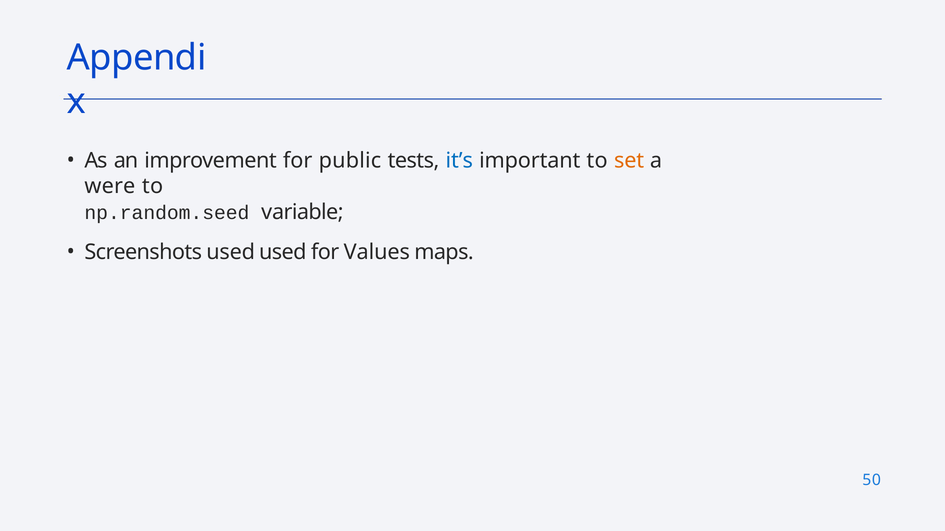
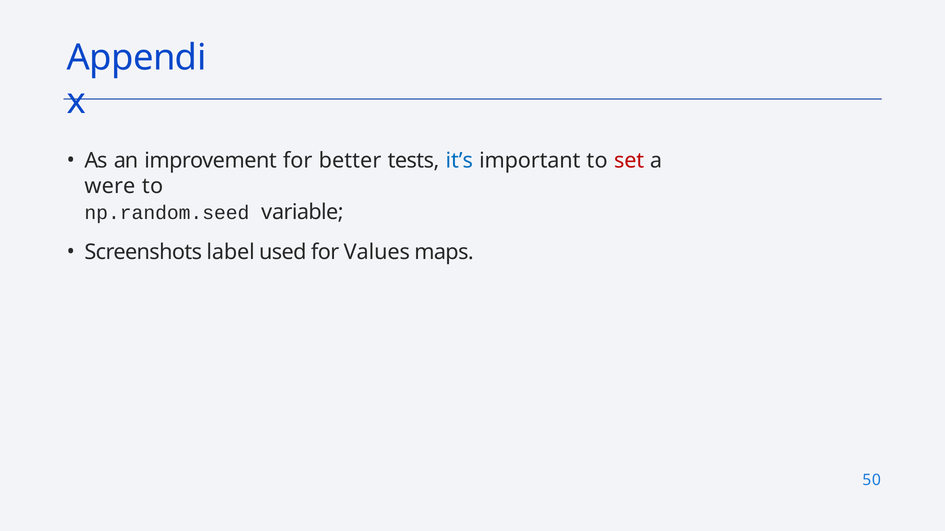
public: public -> better (350, 161)
set colour: orange -> red (629, 161)
Screenshots used: used -> label (231, 252)
